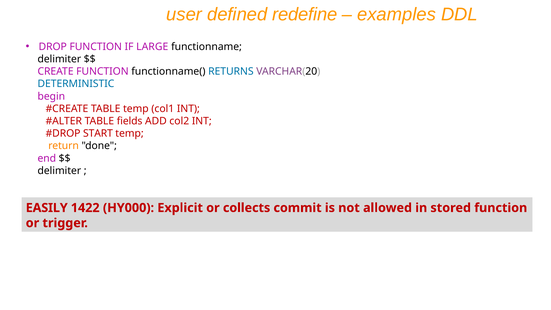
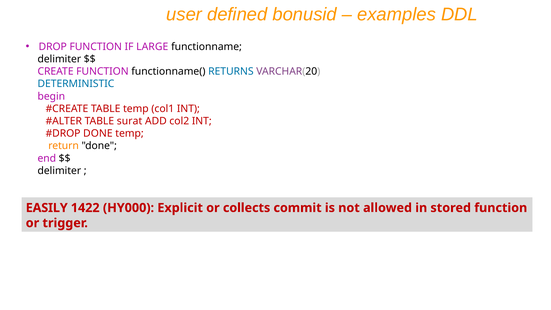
redefine: redefine -> bonusid (305, 14)
fields: fields -> surat (130, 121)
START: START -> DONE (98, 133)
